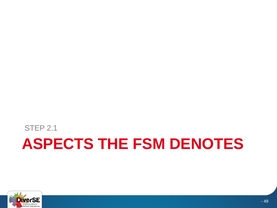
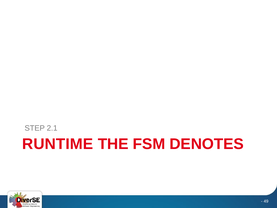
ASPECTS: ASPECTS -> RUNTIME (58, 144)
